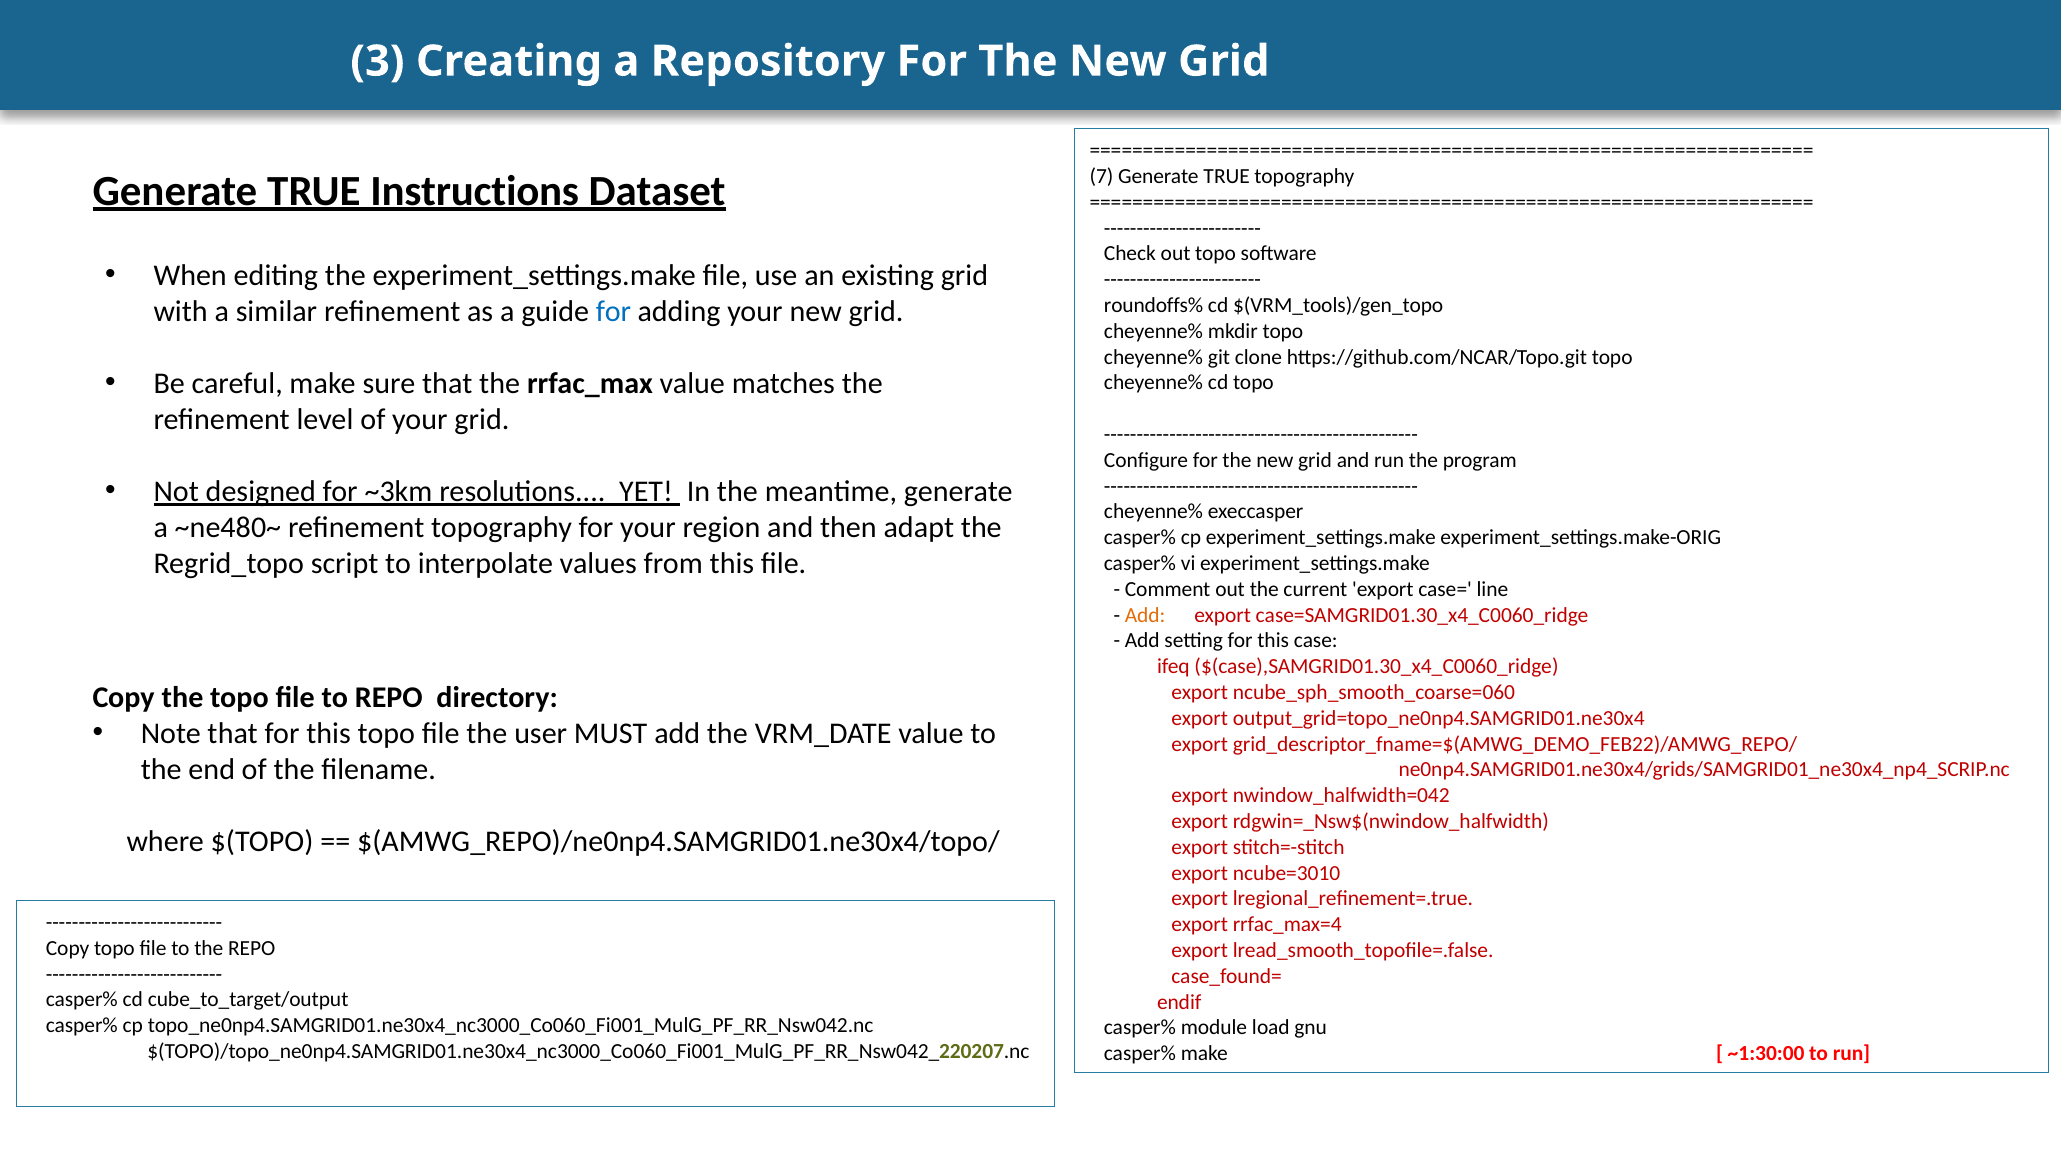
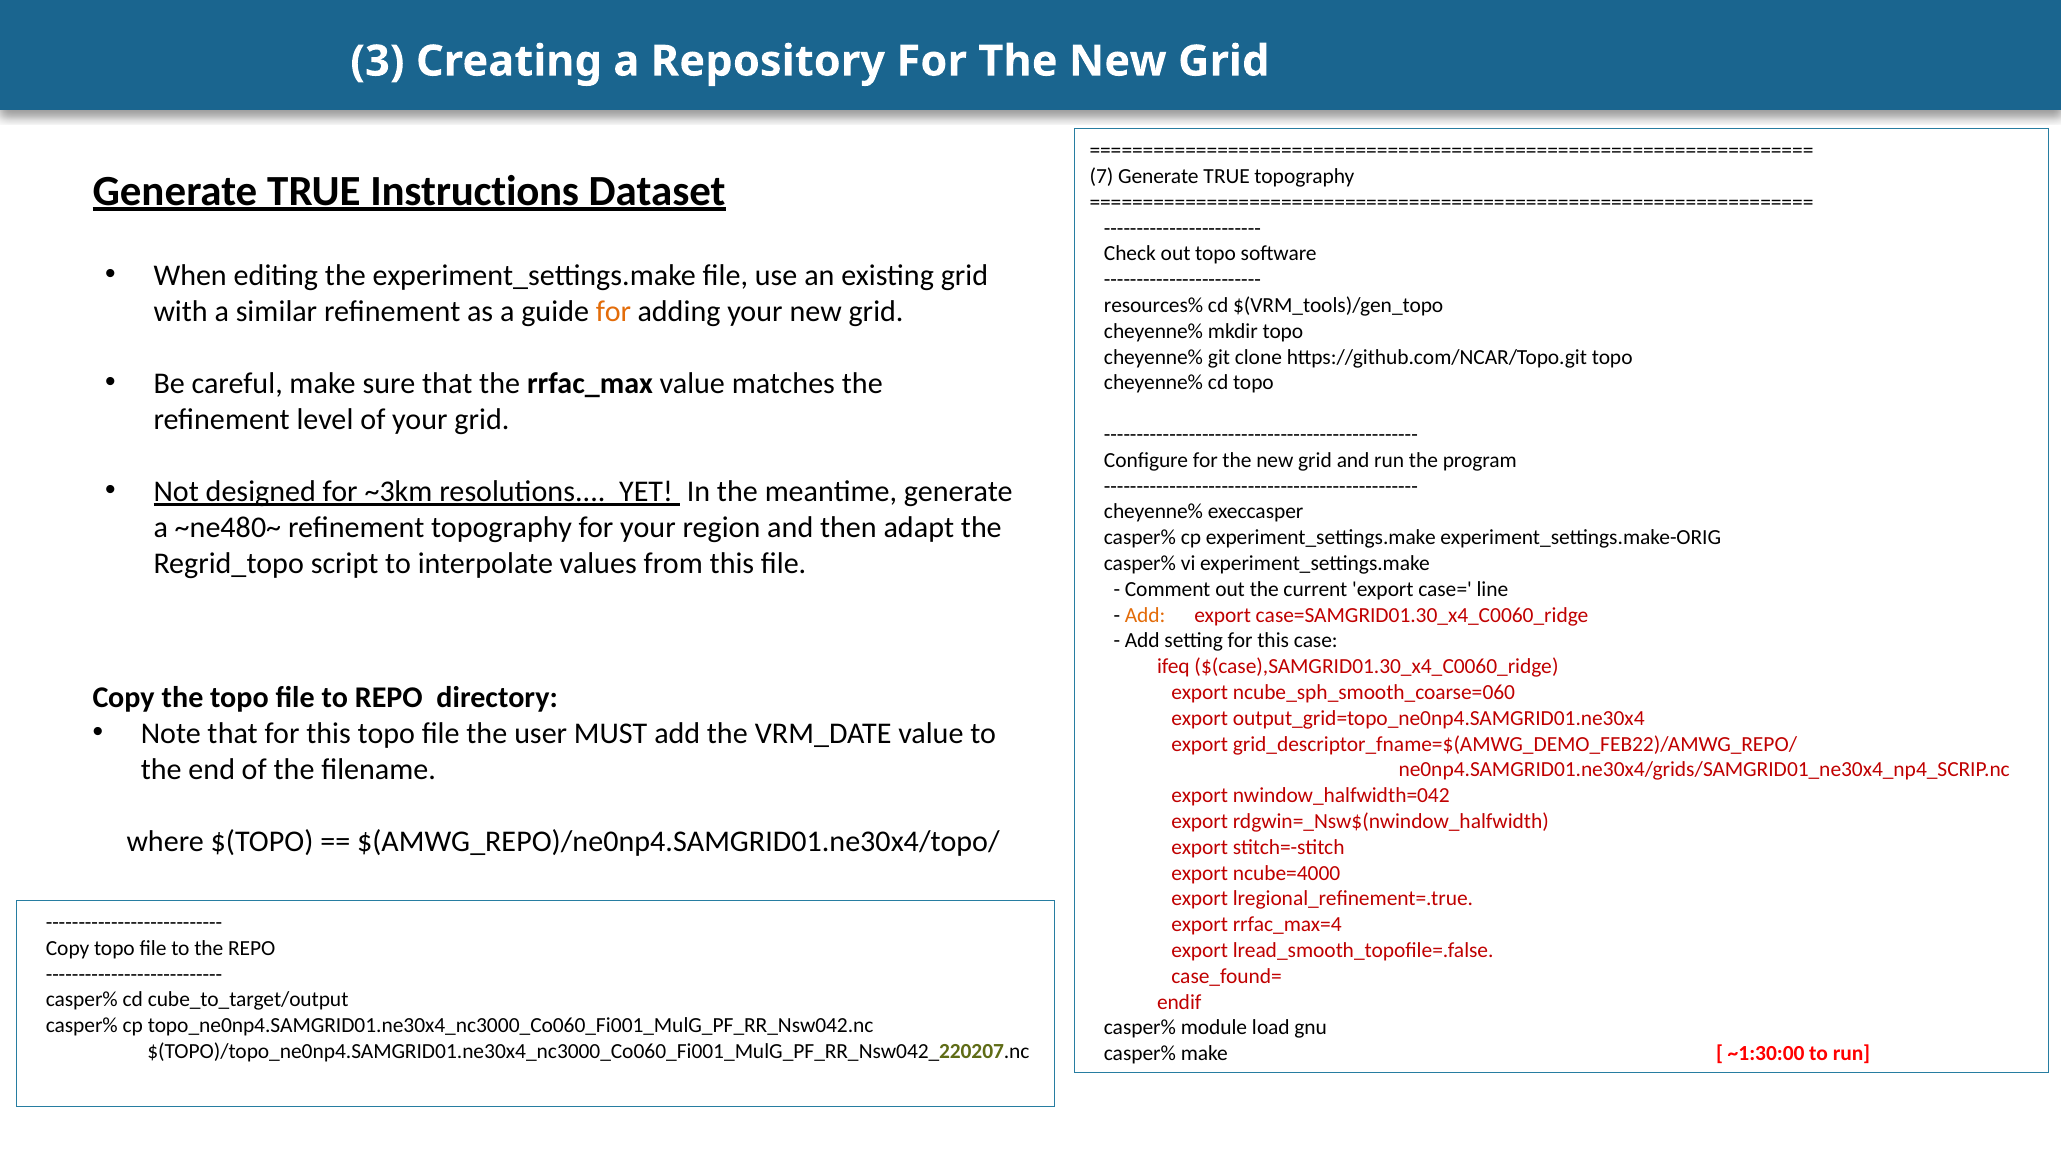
roundoffs%: roundoffs% -> resources% (1154, 306)
for colour: blue -> orange (613, 311)
ncube=3010: ncube=3010 -> ncube=4000 (1287, 873)
